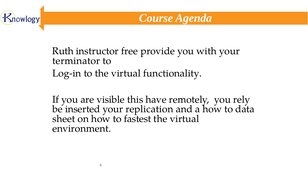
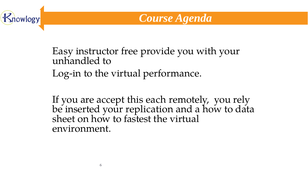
Ruth: Ruth -> Easy (63, 51)
terminator: terminator -> unhandled (76, 61)
functionality: functionality -> performance (173, 73)
visible: visible -> accept (111, 100)
have: have -> each (156, 100)
